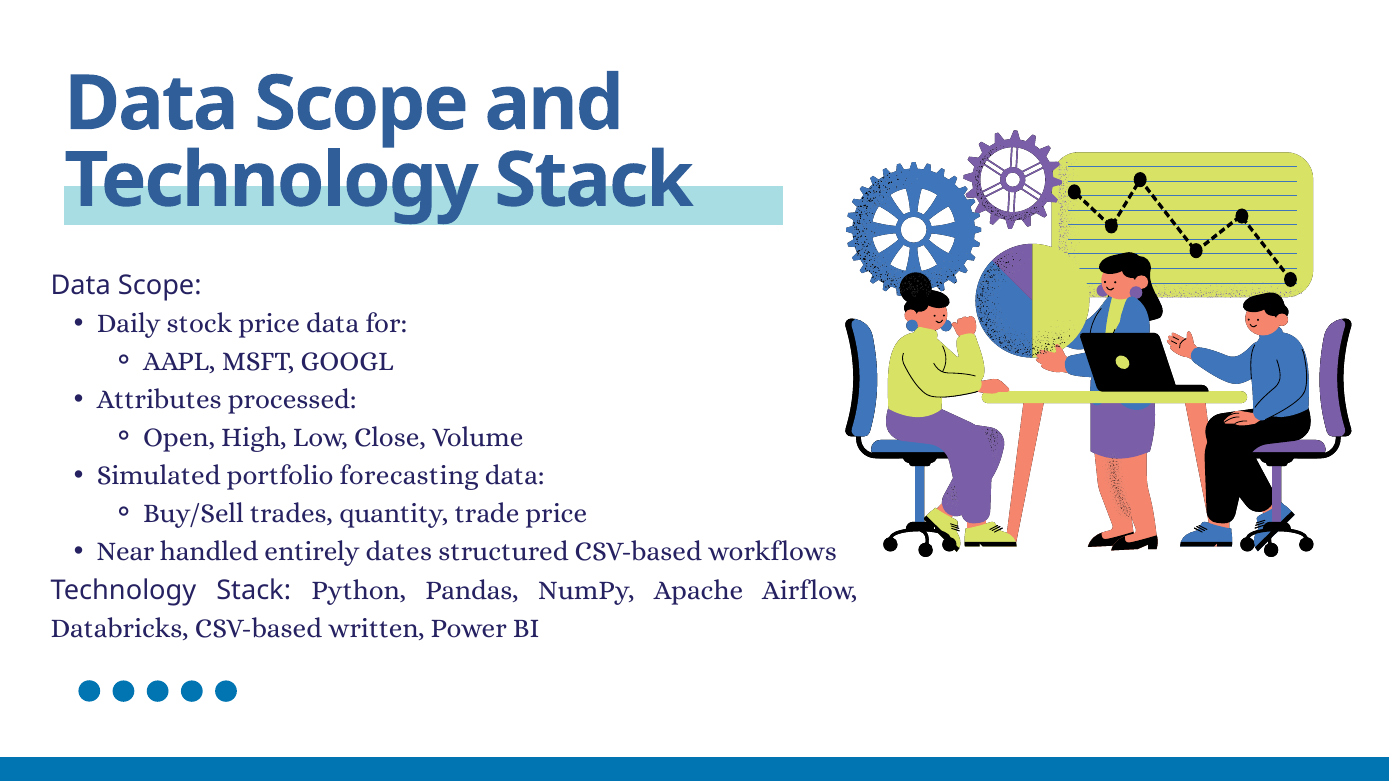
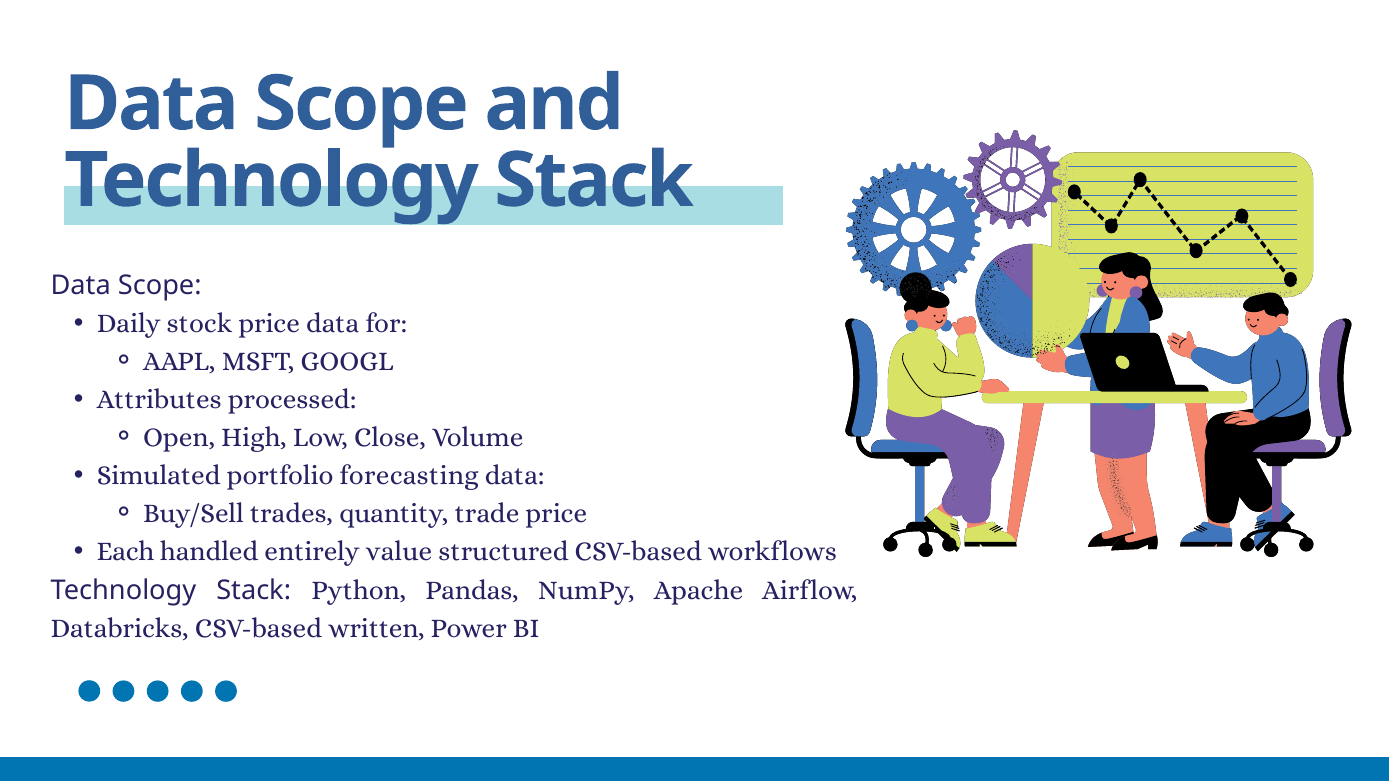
Near: Near -> Each (126, 552)
dates: dates -> value (399, 552)
